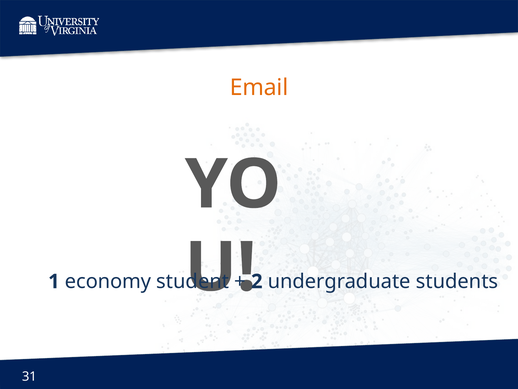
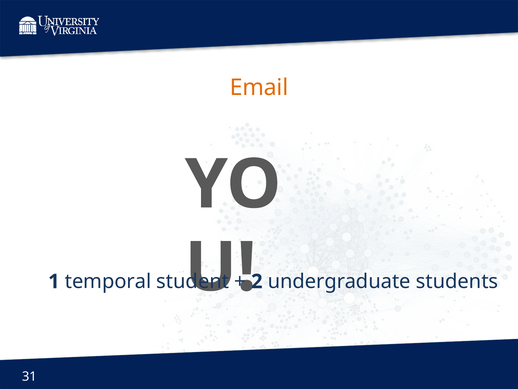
economy: economy -> temporal (108, 281)
